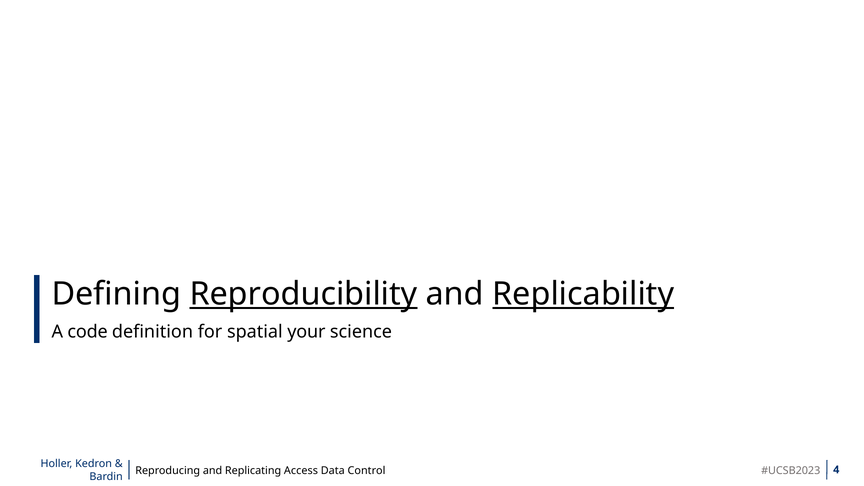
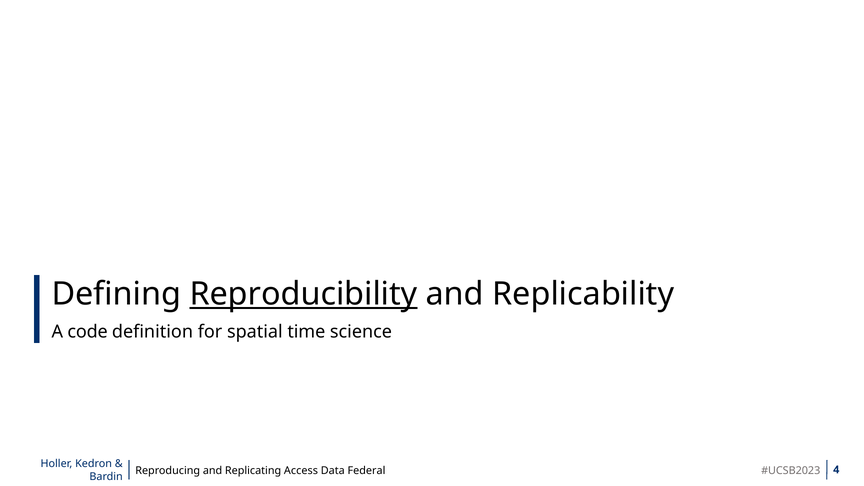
Replicability underline: present -> none (583, 294)
your: your -> time (306, 332)
Control: Control -> Federal (367, 471)
